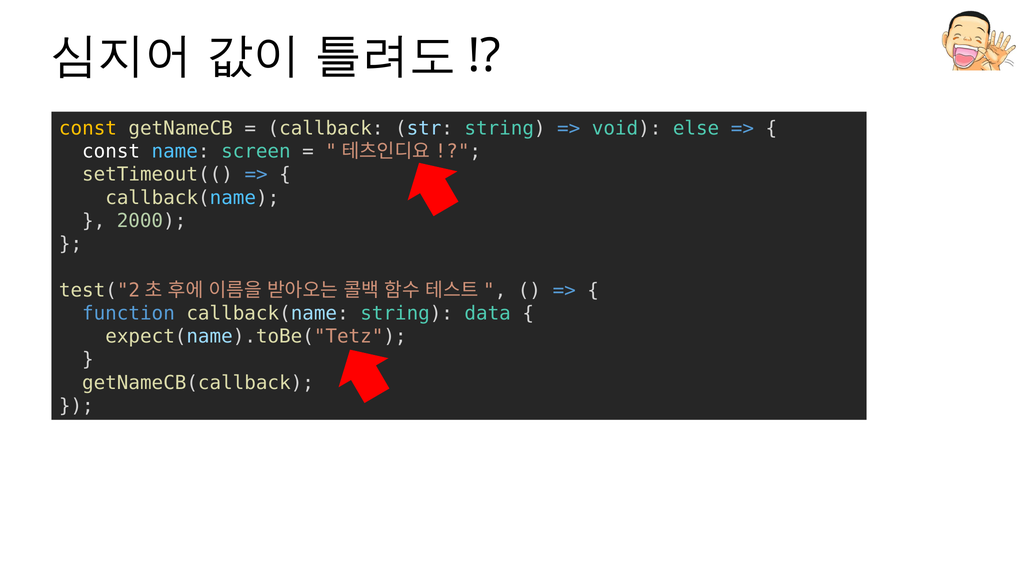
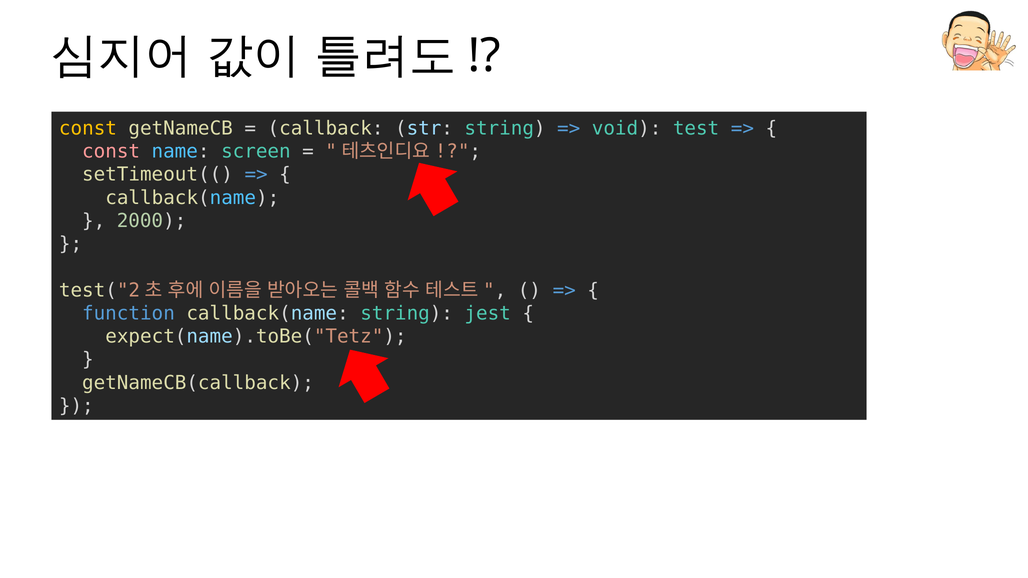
else: else -> test (696, 128)
const colour: white -> pink (111, 152)
data: data -> jest (488, 313)
